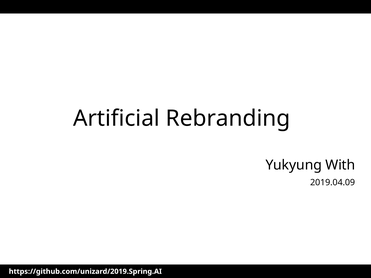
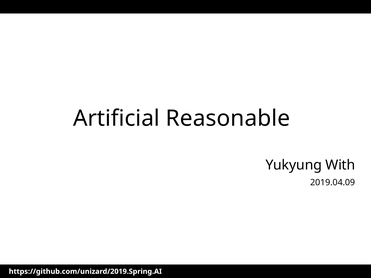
Rebranding: Rebranding -> Reasonable (228, 119)
